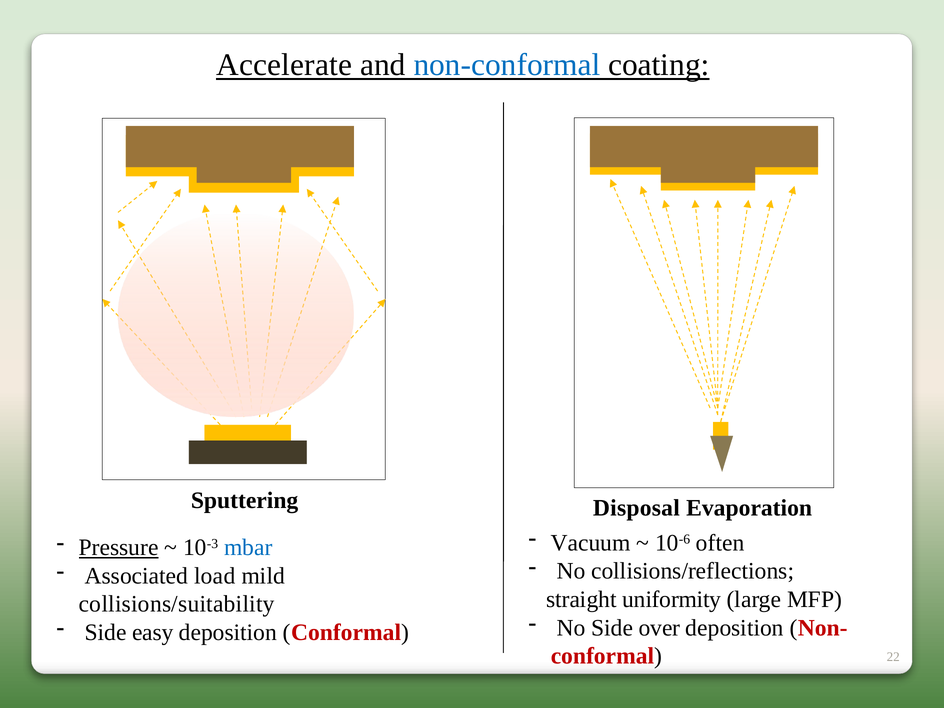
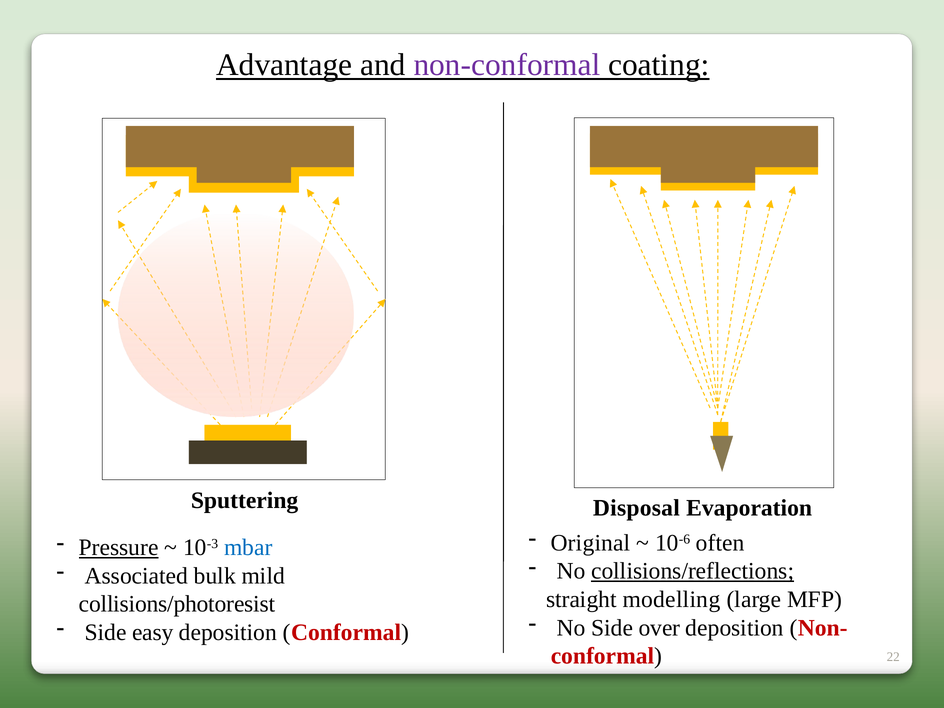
Accelerate: Accelerate -> Advantage (284, 65)
non-conformal colour: blue -> purple (507, 65)
Vacuum: Vacuum -> Original (591, 543)
collisions/reflections underline: none -> present (693, 571)
load: load -> bulk (215, 576)
uniformity: uniformity -> modelling (672, 600)
collisions/suitability: collisions/suitability -> collisions/photoresist (177, 604)
